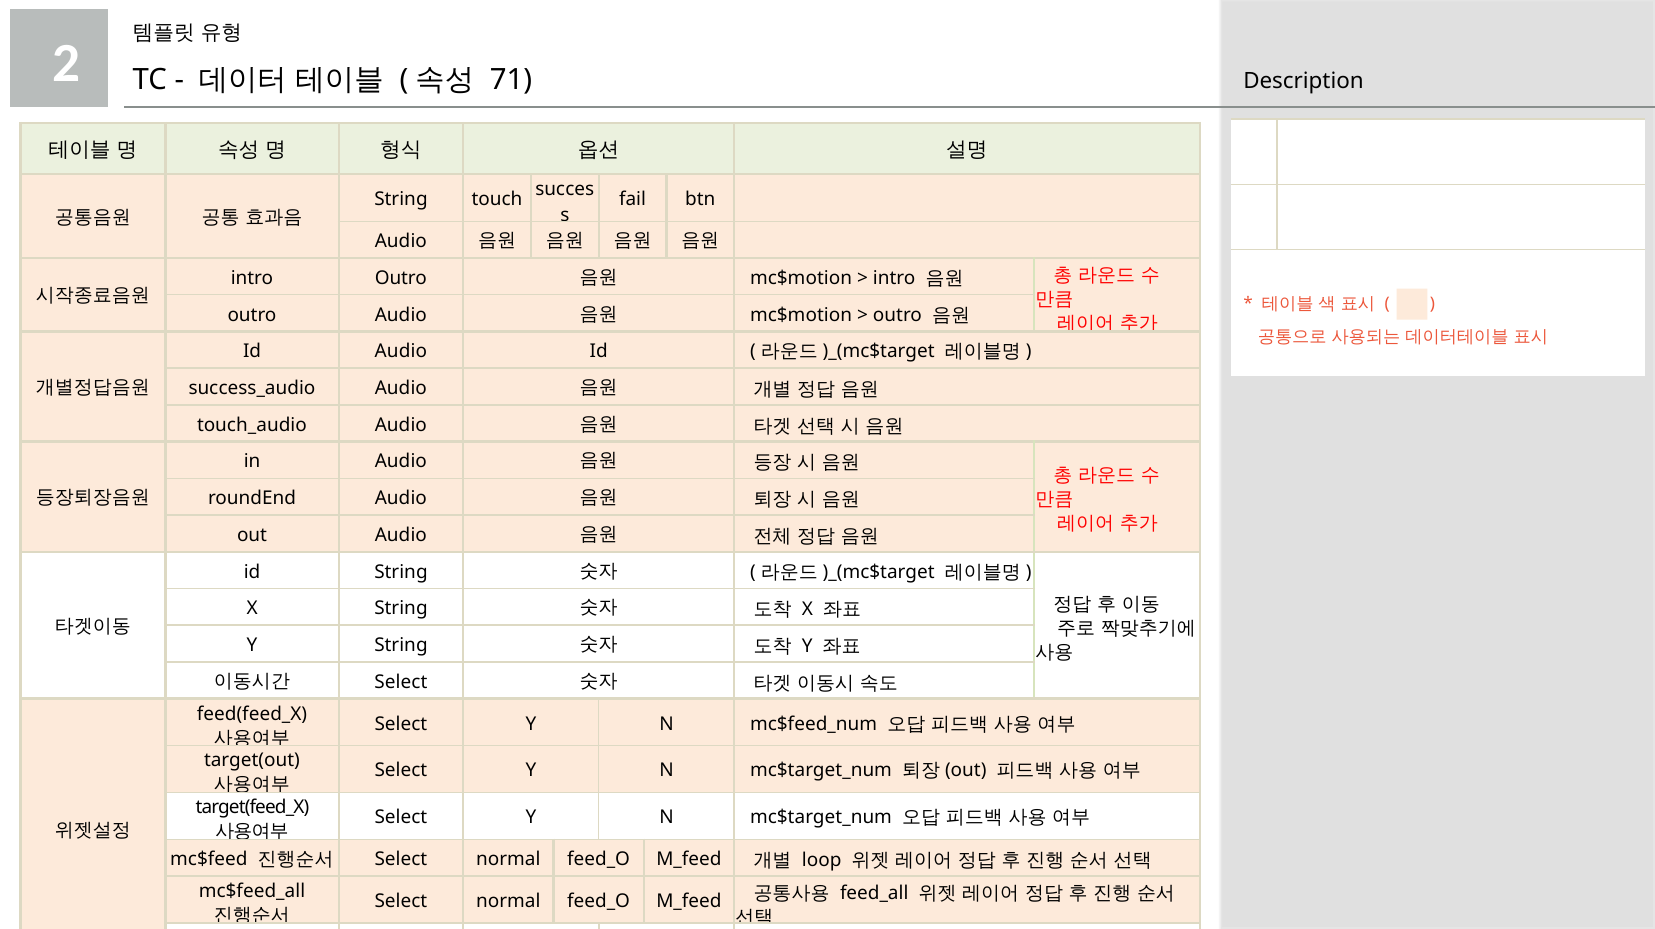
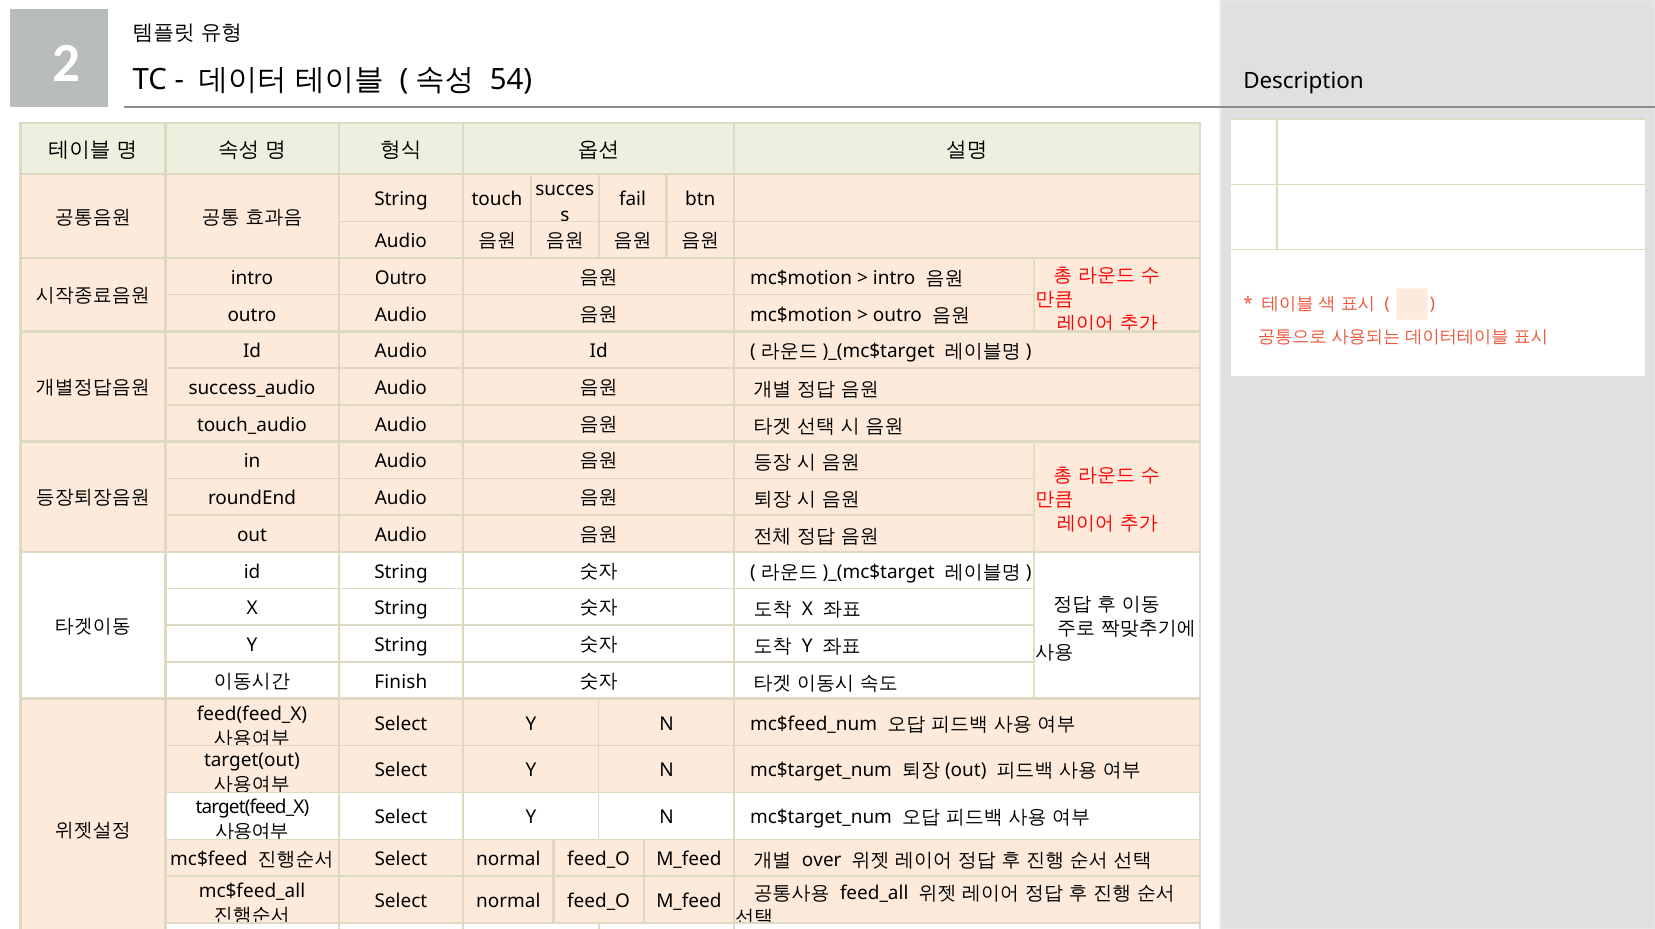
71: 71 -> 54 (511, 80)
Select: Select -> Finish (401, 682)
loop: loop -> over (822, 860)
